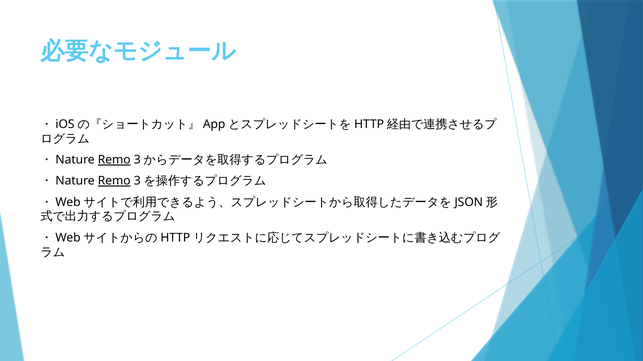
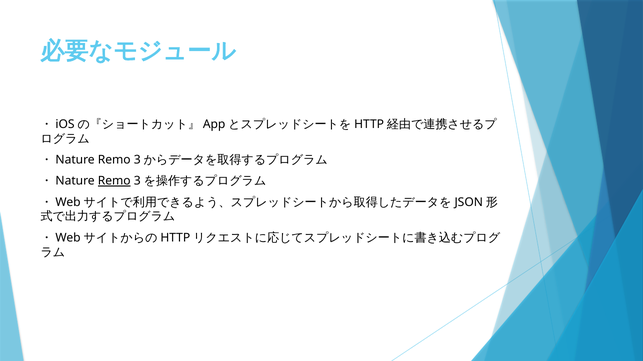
Remo underline: present -> none (114, 160)
